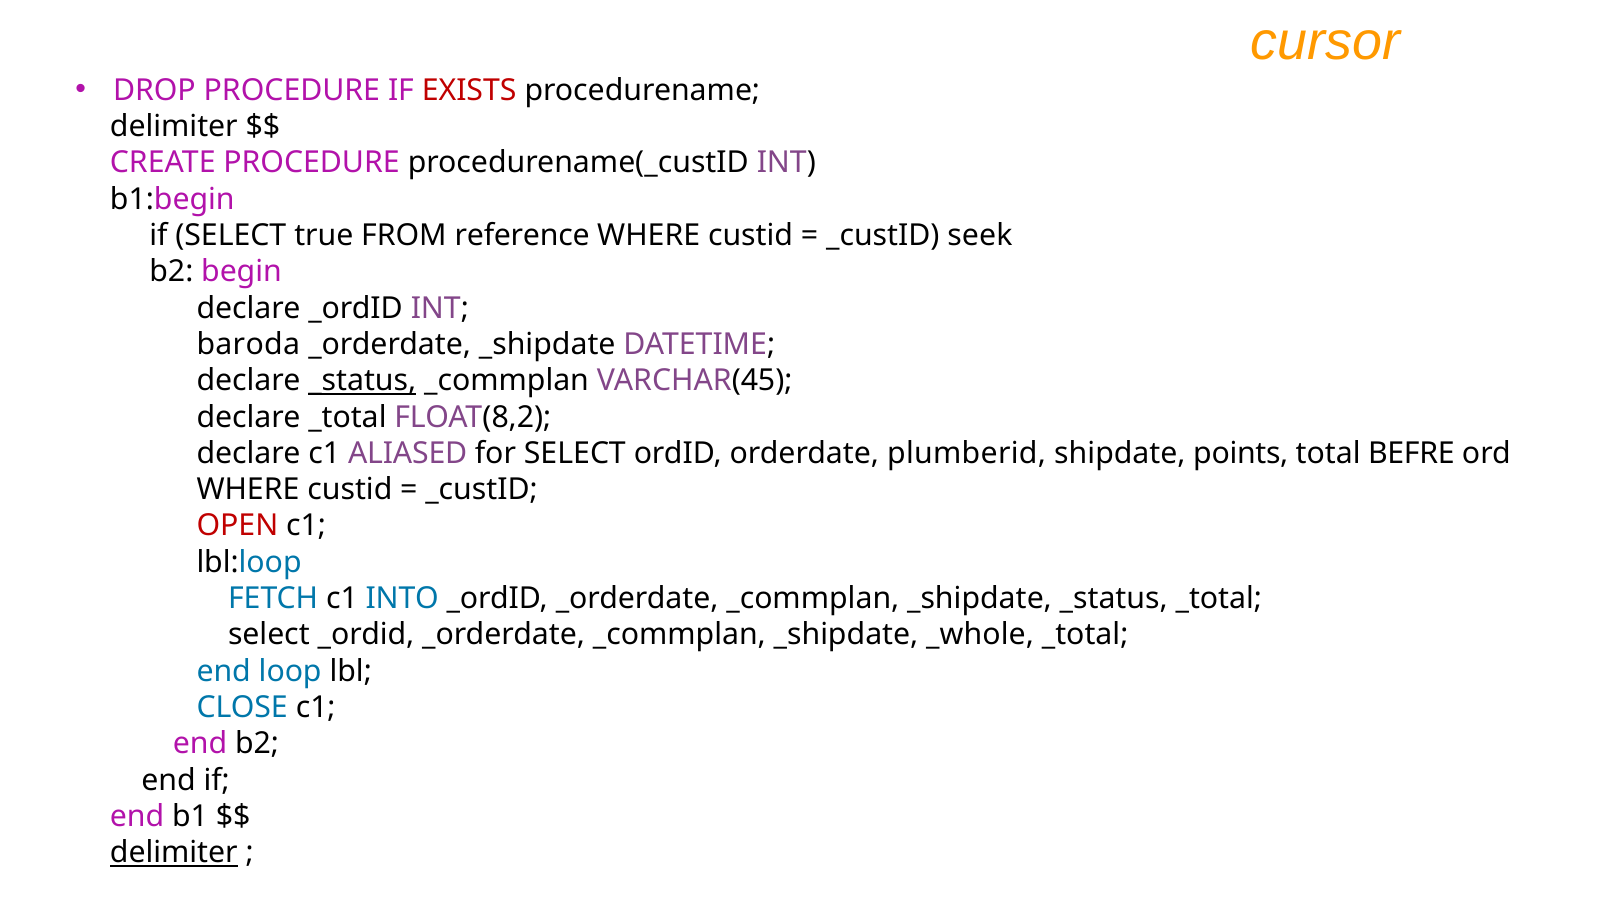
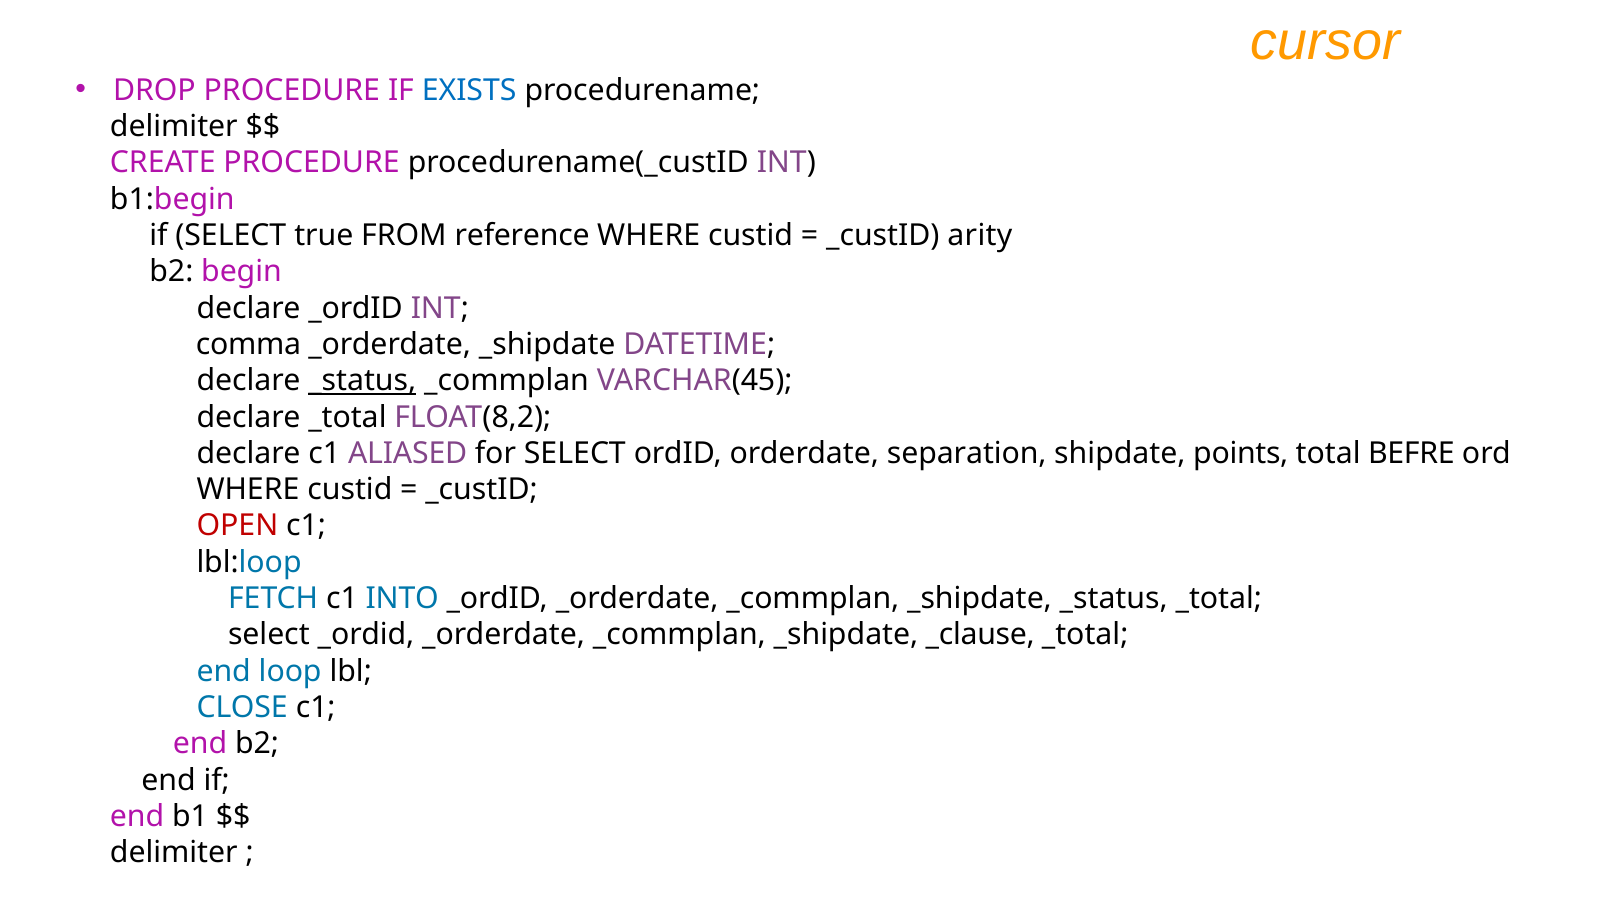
EXISTS colour: red -> blue (469, 90)
seek: seek -> arity (980, 235)
baroda: baroda -> comma (249, 344)
plumberid: plumberid -> separation (967, 453)
_whole: _whole -> _clause (980, 635)
delimiter underline: present -> none (174, 853)
